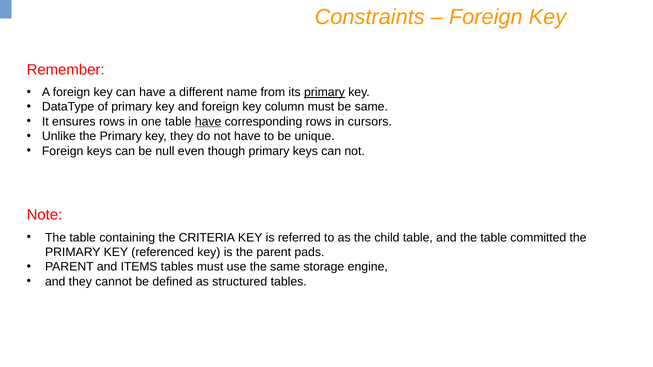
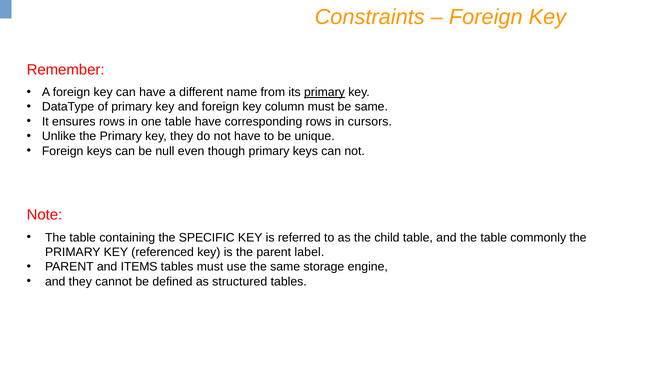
have underline: present -> none (208, 122)
CRITERIA: CRITERIA -> SPECIFIC (207, 238)
committed: committed -> commonly (538, 238)
pads: pads -> label (309, 252)
